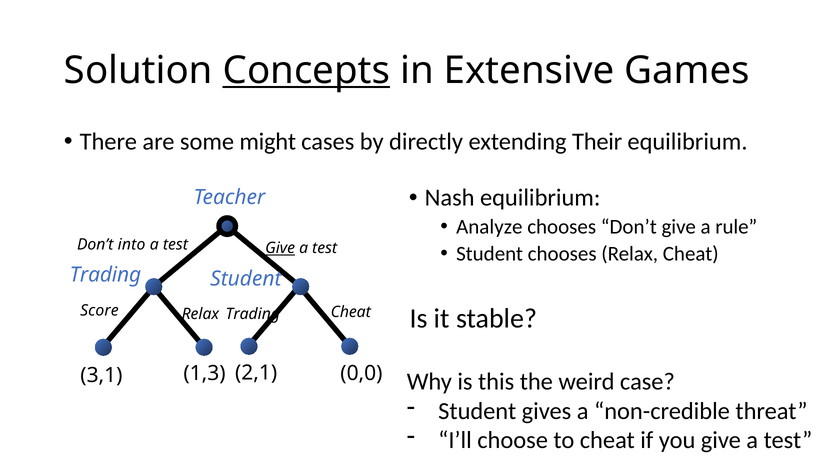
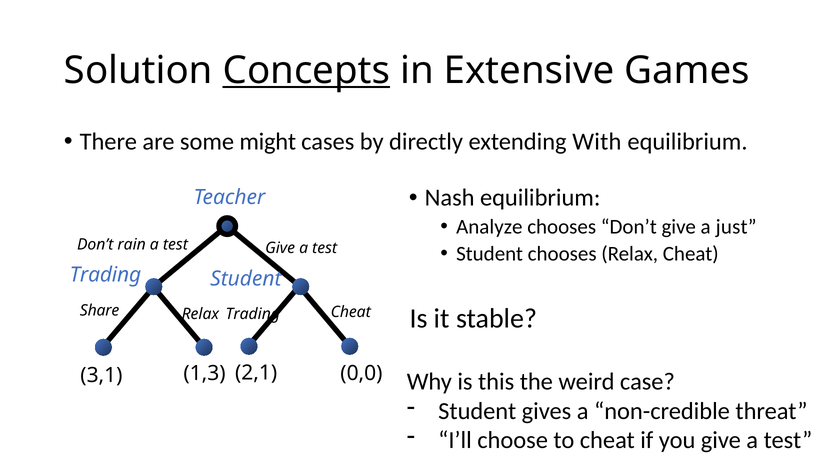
Their: Their -> With (597, 142)
rule: rule -> just (736, 227)
into: into -> rain (132, 245)
Give underline: present -> none (280, 248)
Score: Score -> Share (100, 310)
